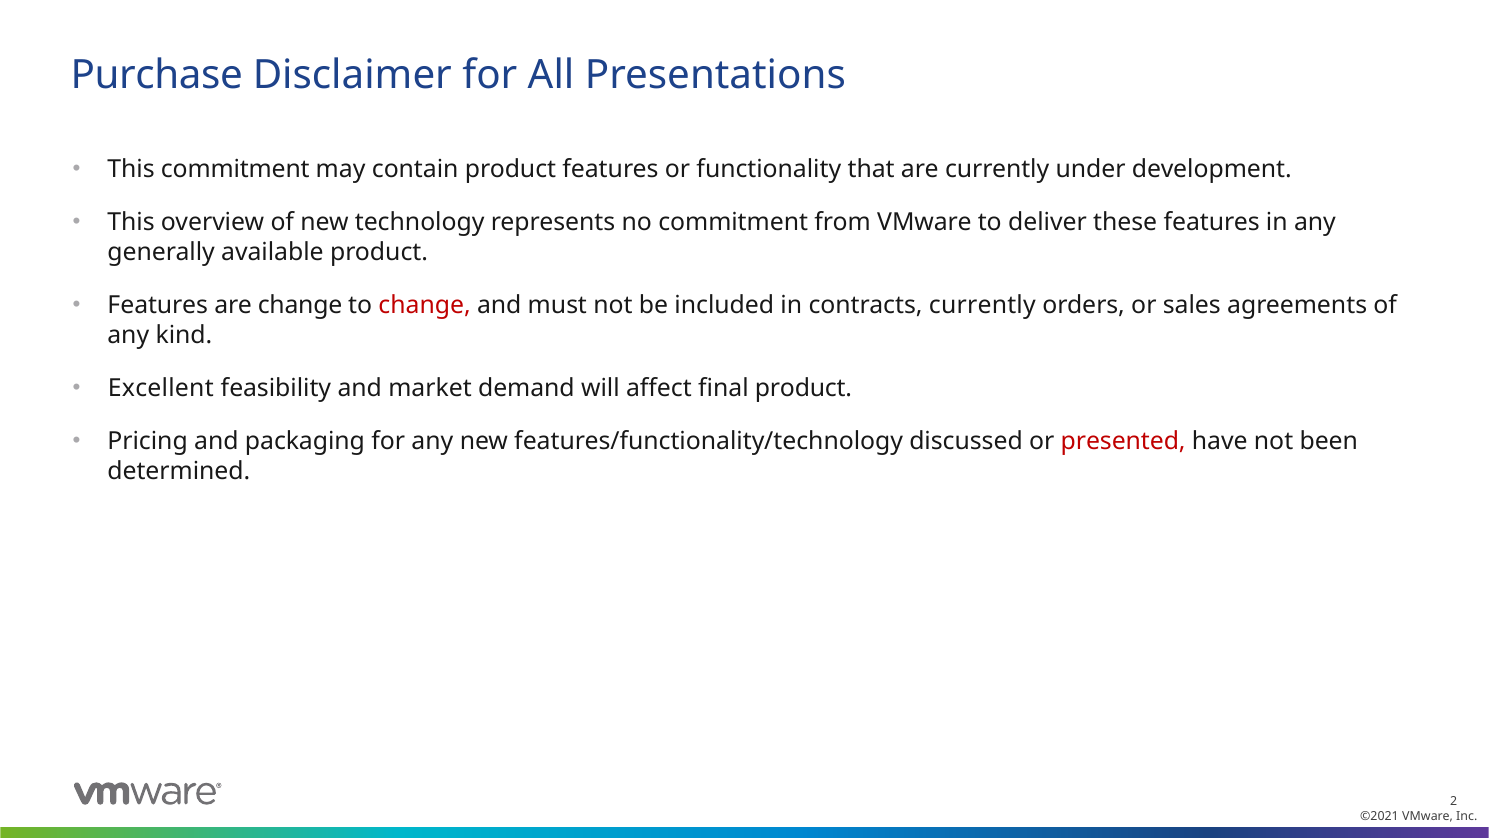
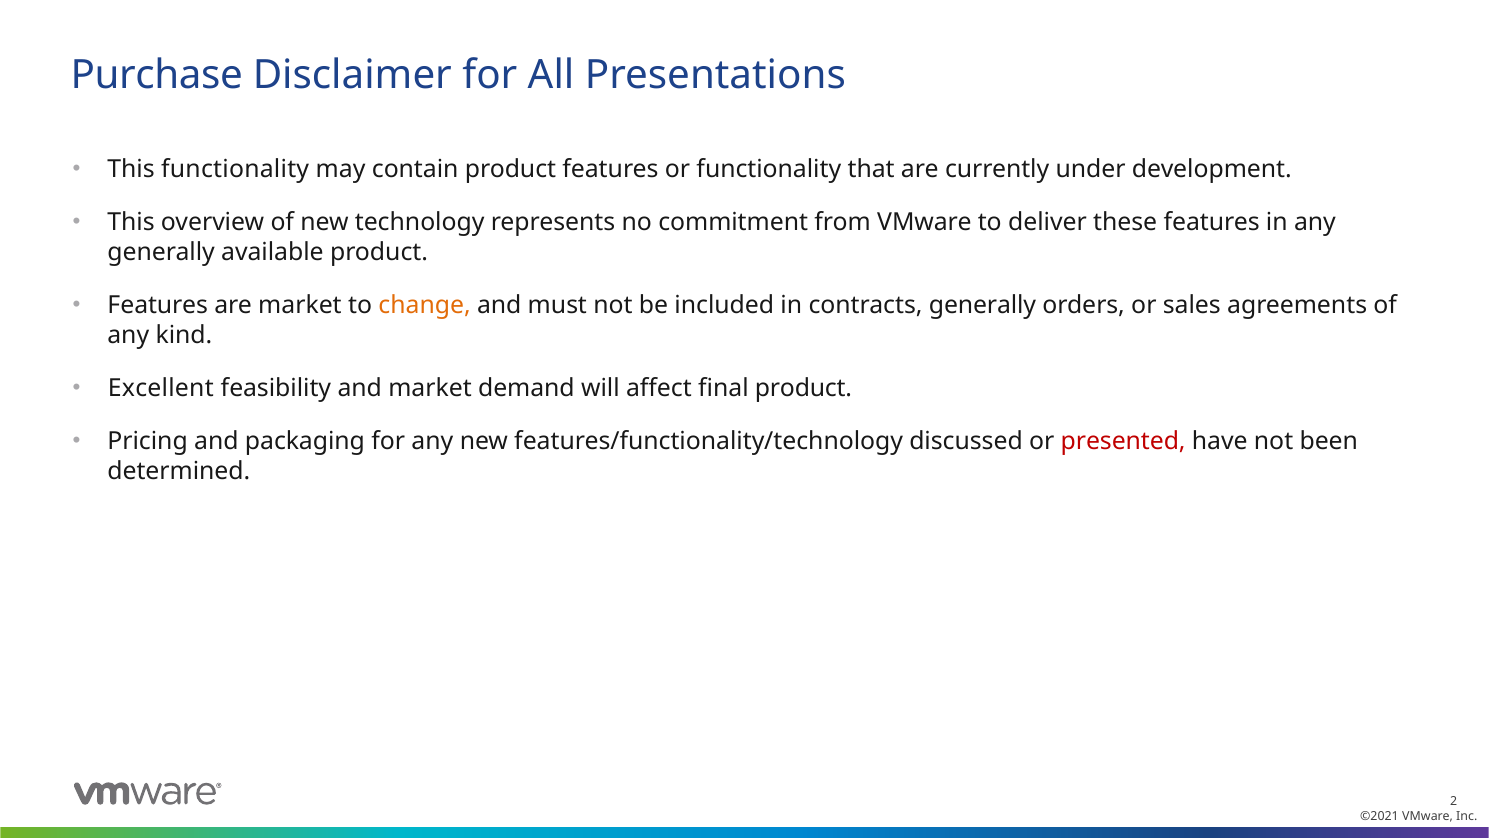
This commitment: commitment -> functionality (235, 170)
are change: change -> market (300, 305)
change colour: red -> orange (425, 305)
contracts currently: currently -> generally (983, 305)
